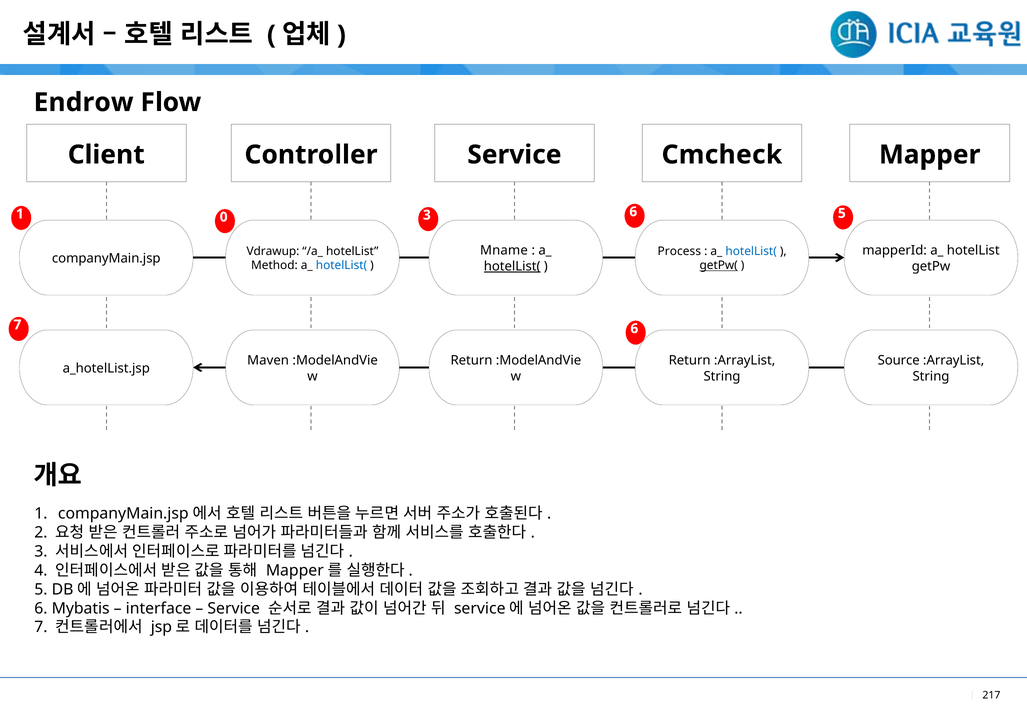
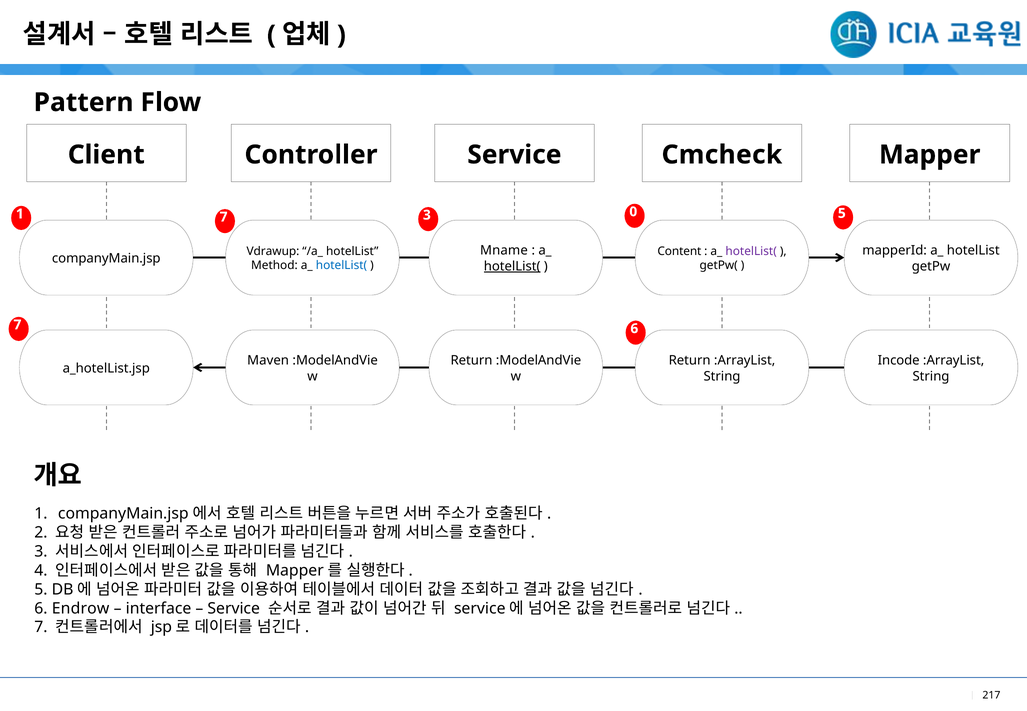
Endrow: Endrow -> Pattern (84, 102)
1 0: 0 -> 7 (224, 217)
3 6: 6 -> 0 (633, 212)
Process: Process -> Content (679, 251)
hotelList( colour: blue -> purple (751, 251)
getPw( underline: present -> none (719, 266)
Source: Source -> Incode (899, 360)
Mybatis: Mybatis -> Endrow (81, 608)
